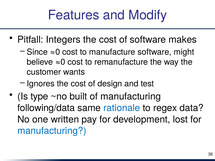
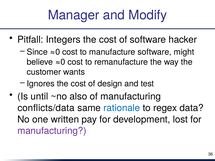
Features: Features -> Manager (74, 15)
makes: makes -> hacker (183, 40)
type: type -> until (39, 97)
built: built -> also (78, 97)
following/data: following/data -> conflicts/data (46, 108)
manufacturing colour: blue -> purple (52, 131)
